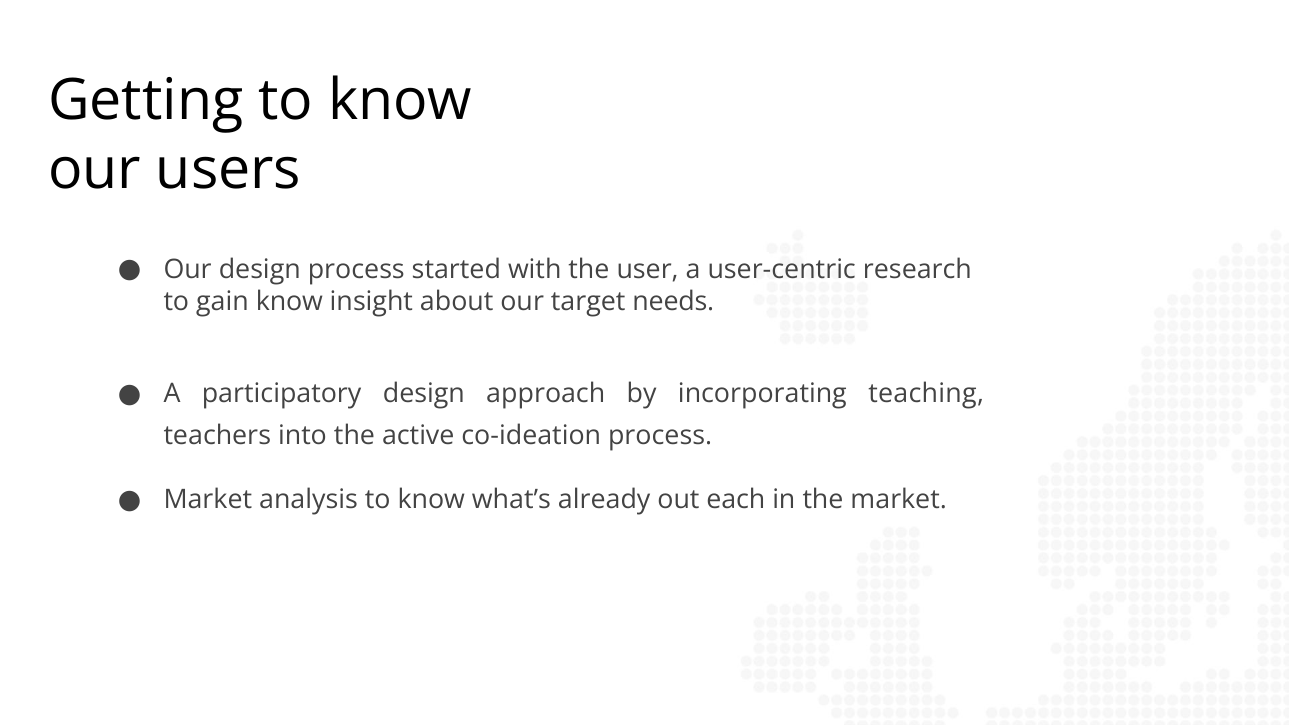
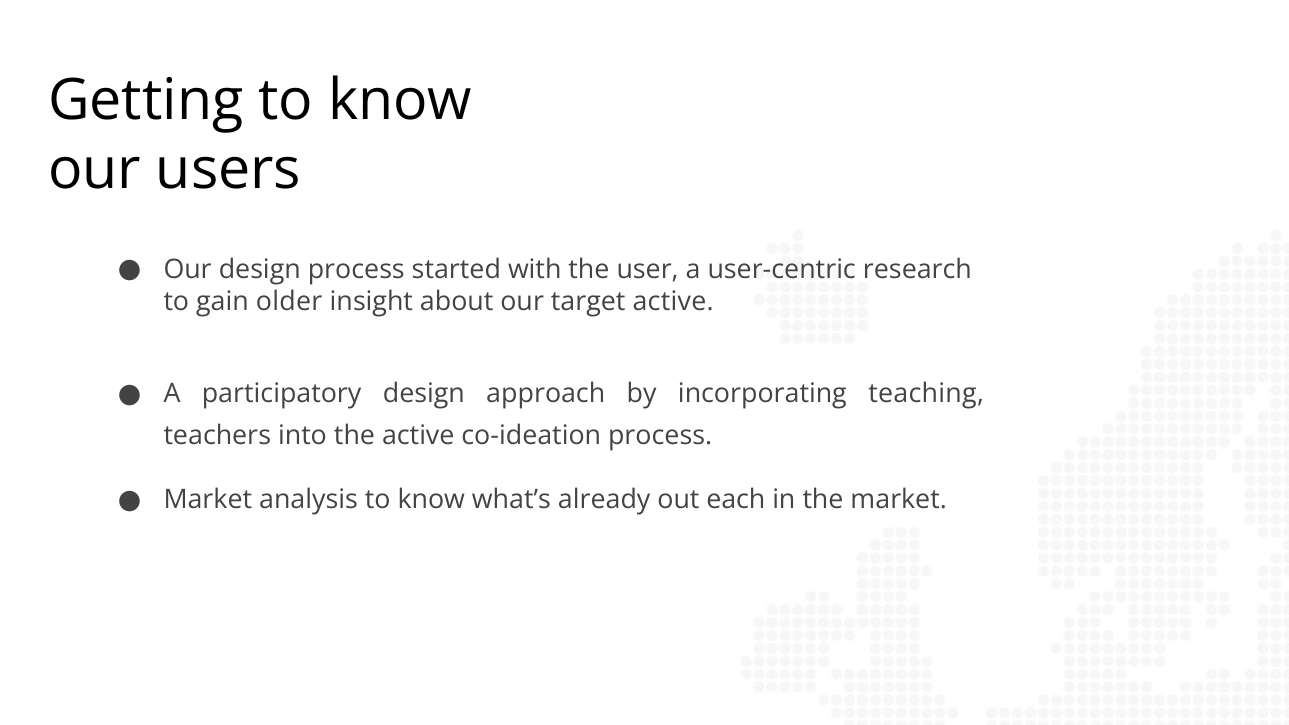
gain know: know -> older (289, 302)
target needs: needs -> active (673, 302)
